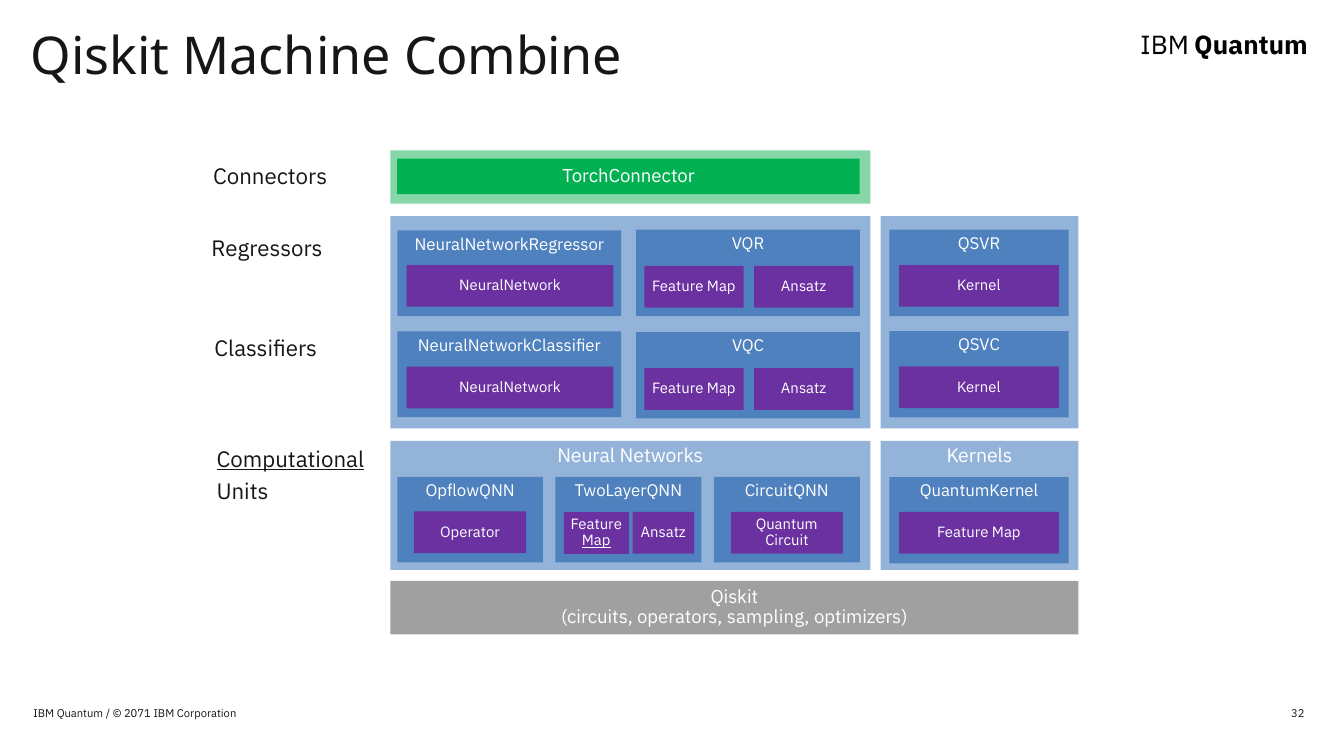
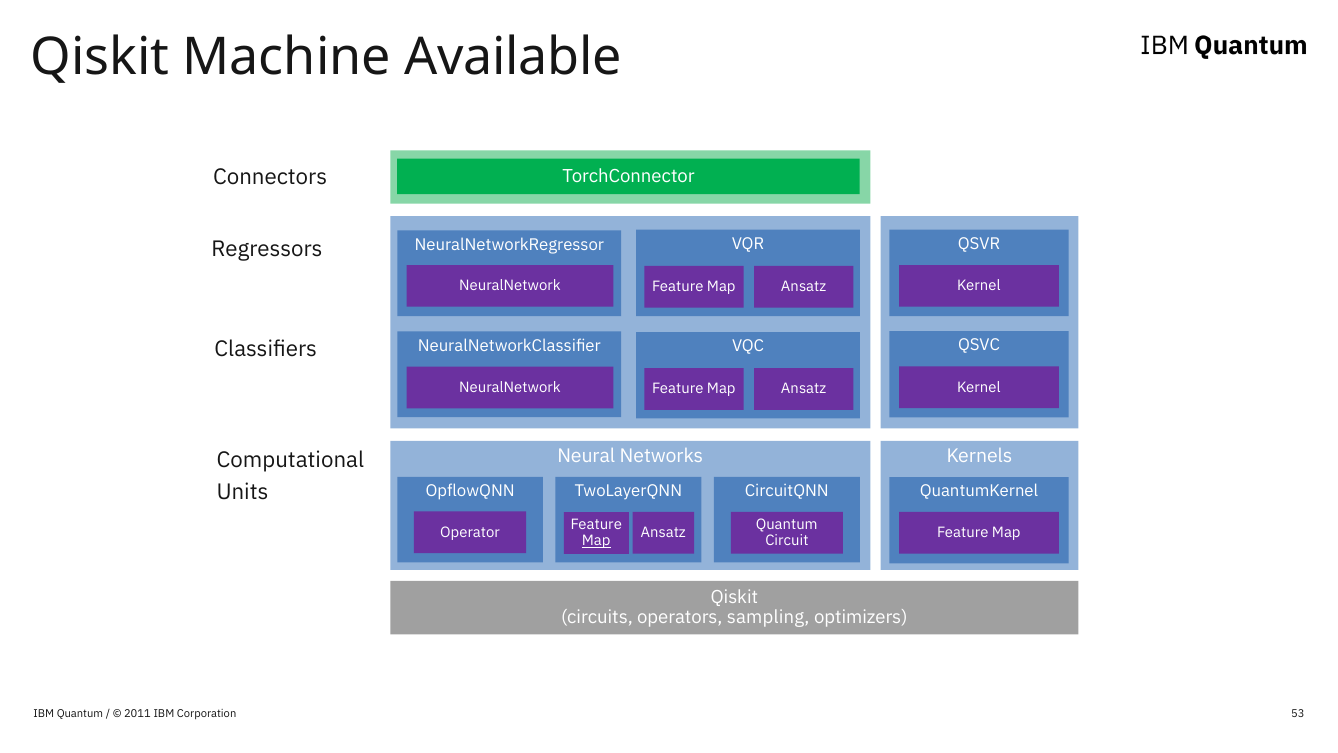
Combine: Combine -> Available (513, 57)
Computational underline: present -> none (290, 460)
2071: 2071 -> 2011 (137, 713)
32: 32 -> 53 (1298, 713)
